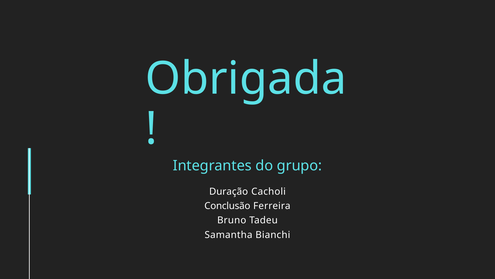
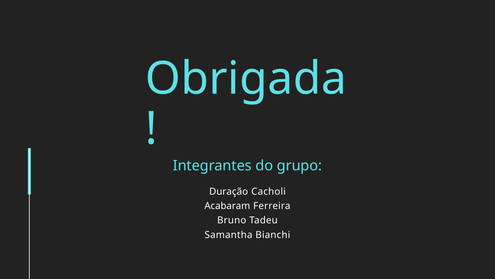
Conclusão: Conclusão -> Acabaram (227, 206)
